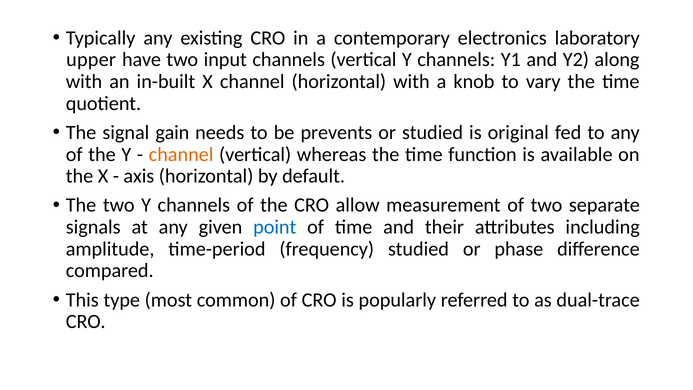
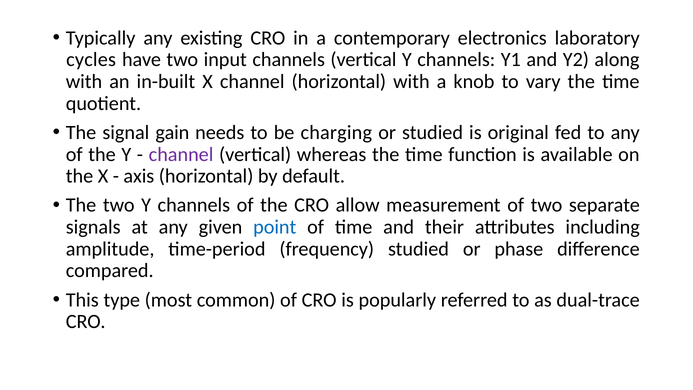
upper: upper -> cycles (91, 60)
prevents: prevents -> charging (336, 132)
channel colour: orange -> purple (181, 154)
